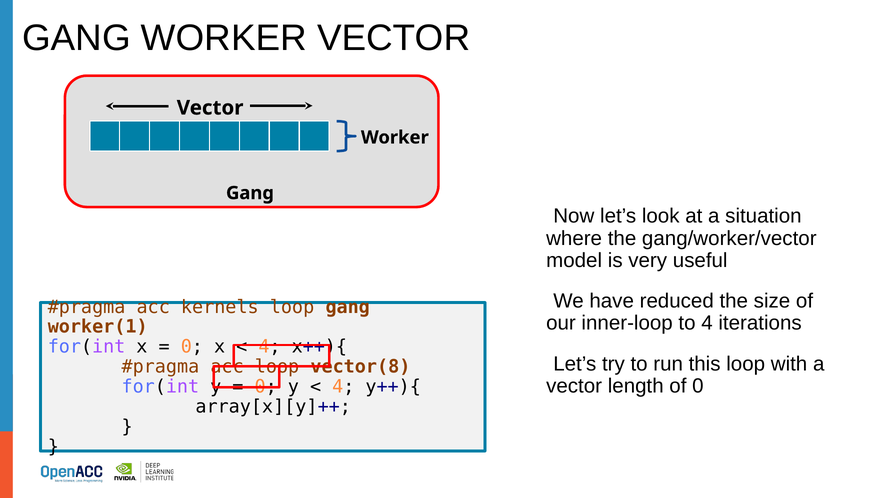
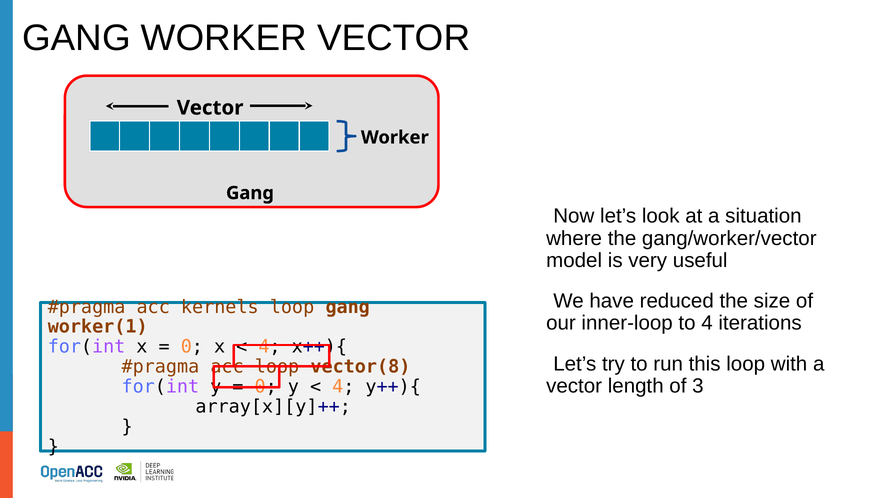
of 0: 0 -> 3 (698, 386)
